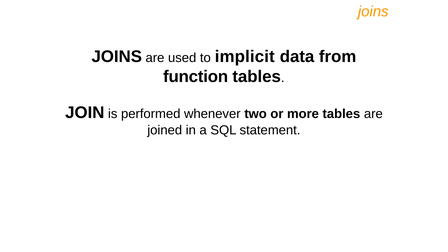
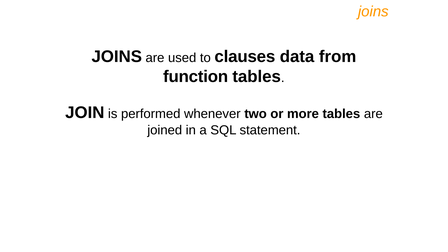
implicit: implicit -> clauses (245, 57)
